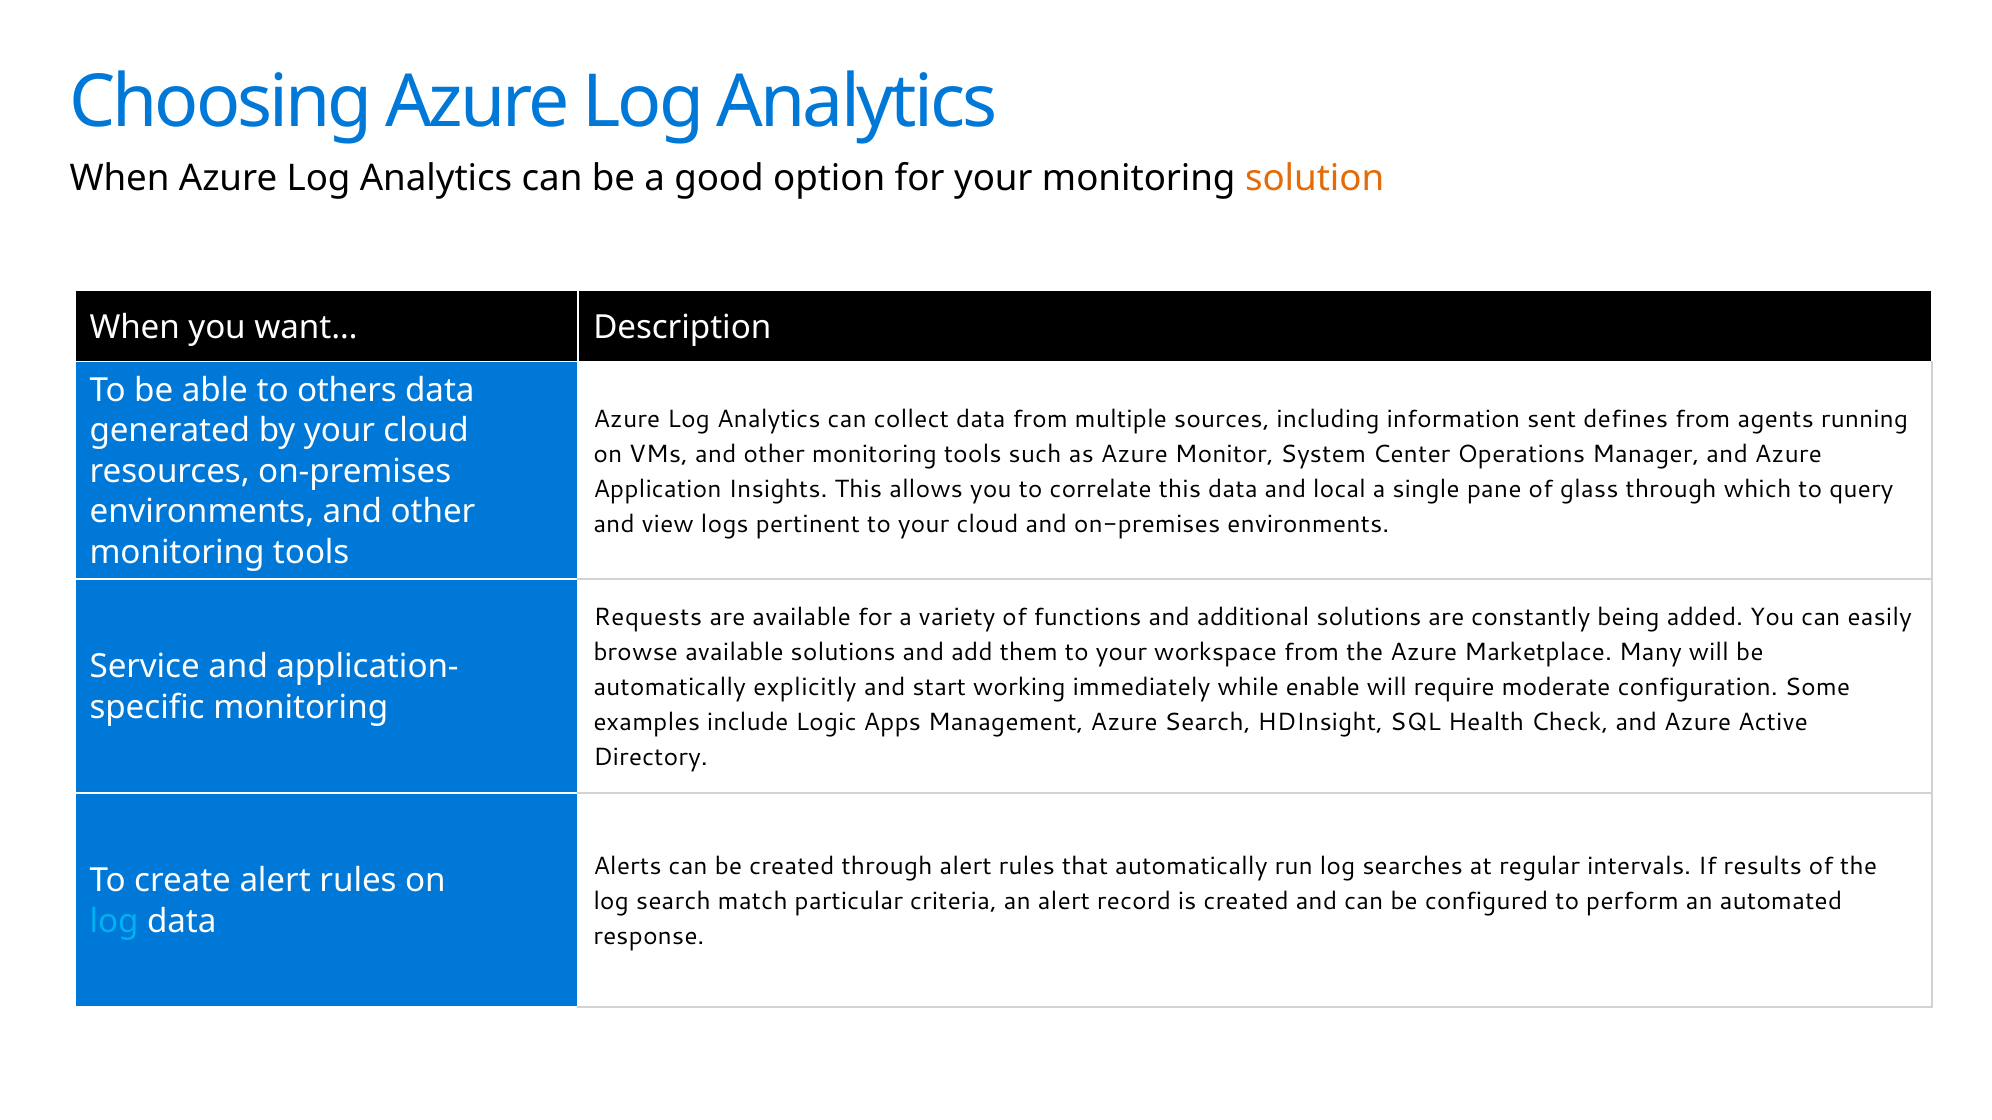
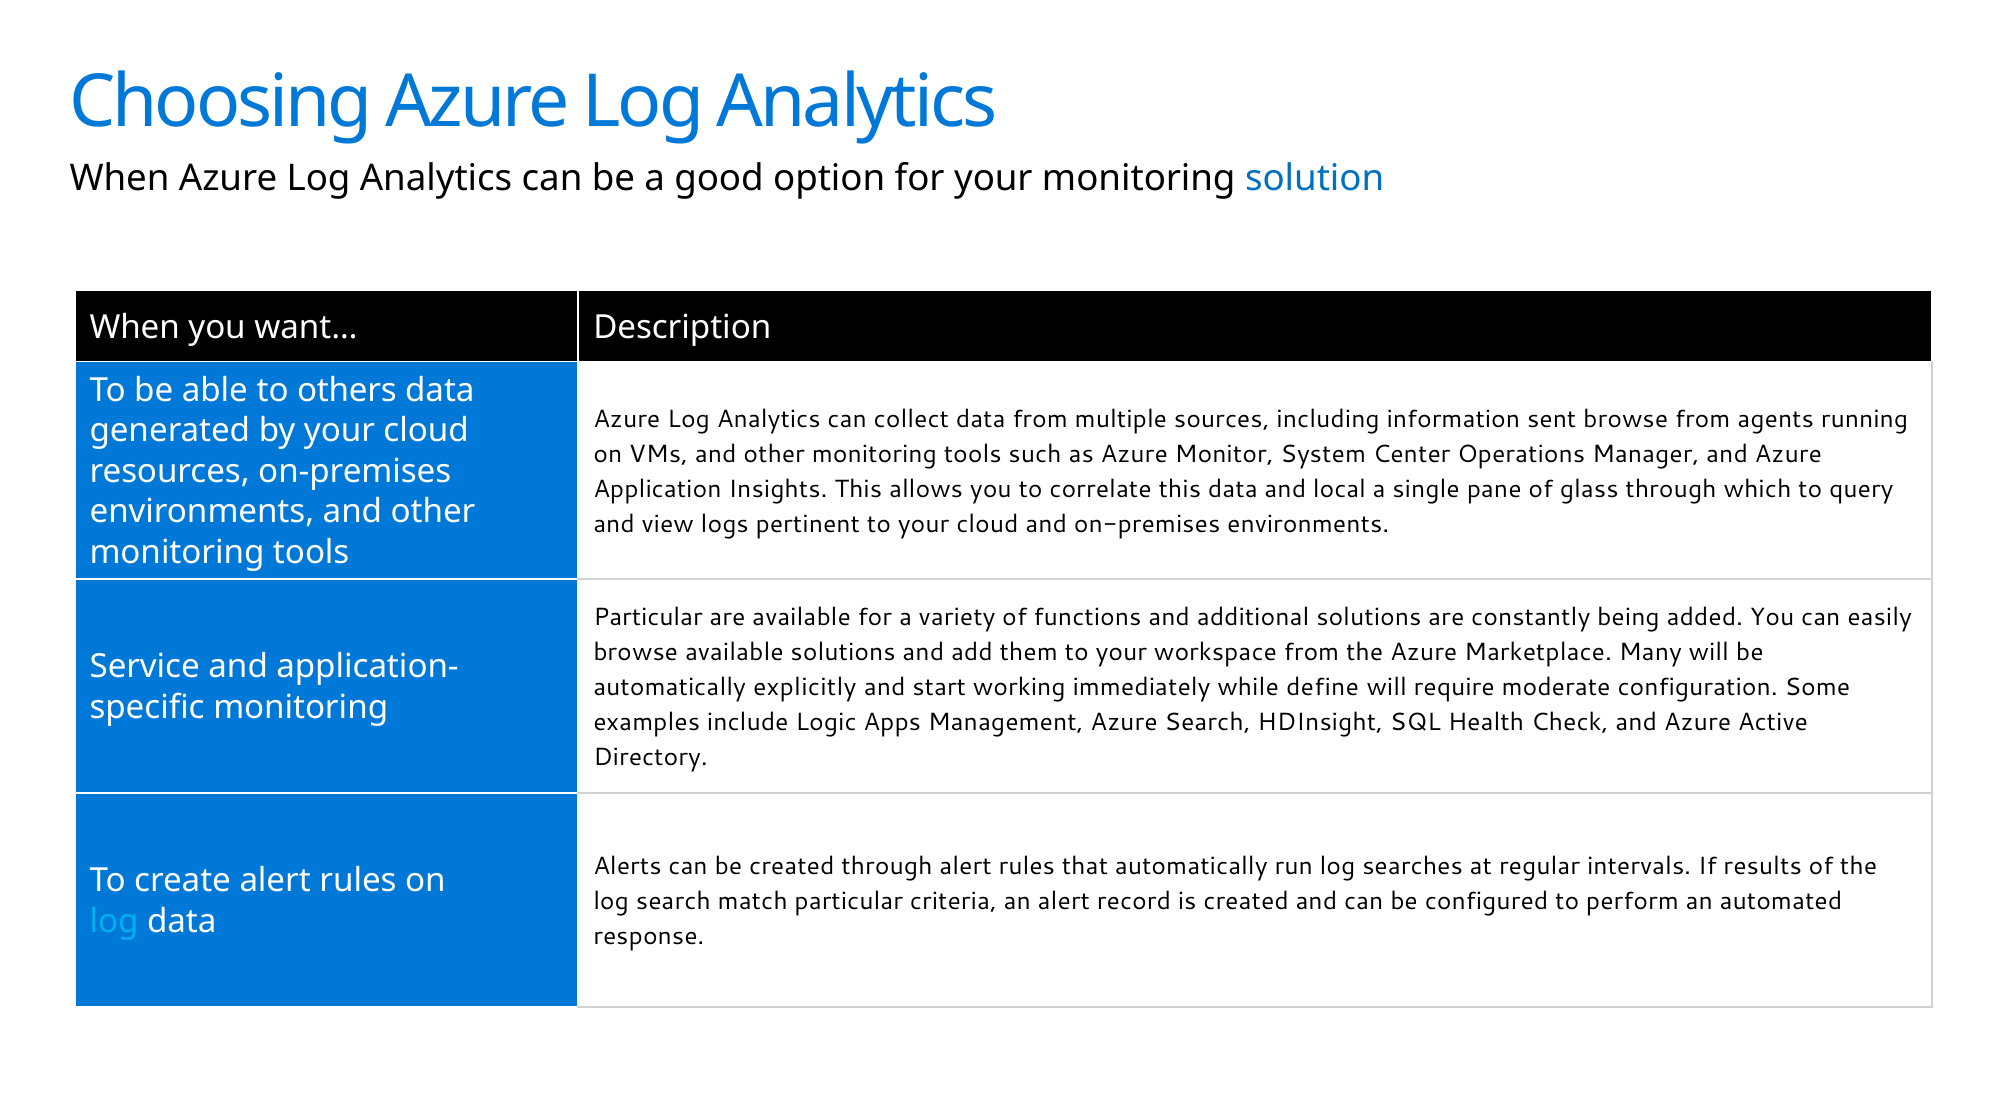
solution colour: orange -> blue (1315, 178)
sent defines: defines -> browse (1626, 419)
Requests: Requests -> Particular (648, 617)
enable: enable -> define (1323, 688)
